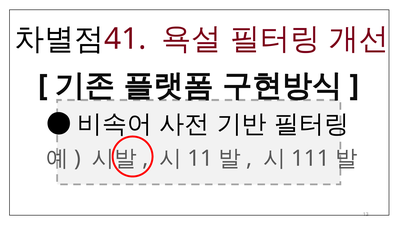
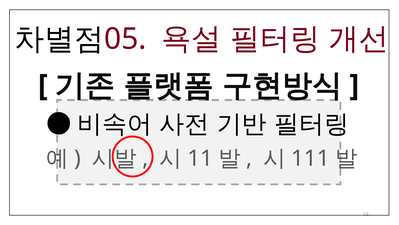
41: 41 -> 05 (125, 39)
